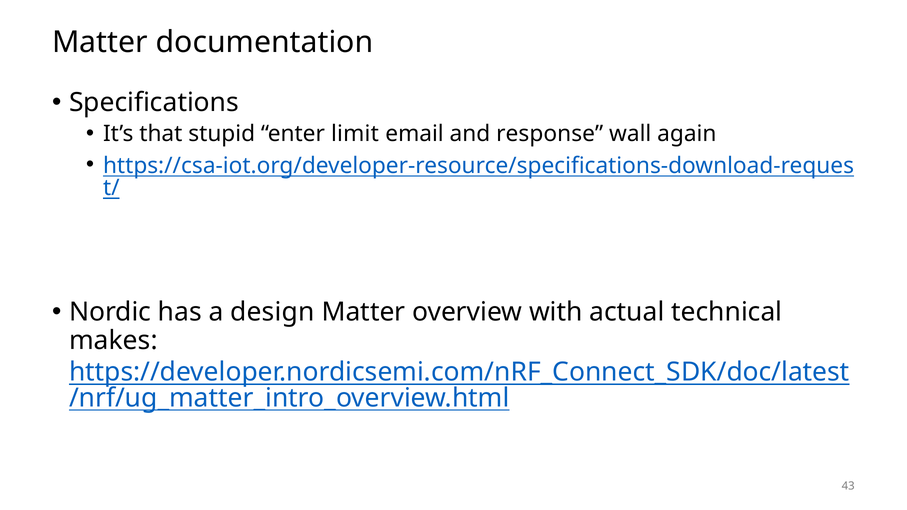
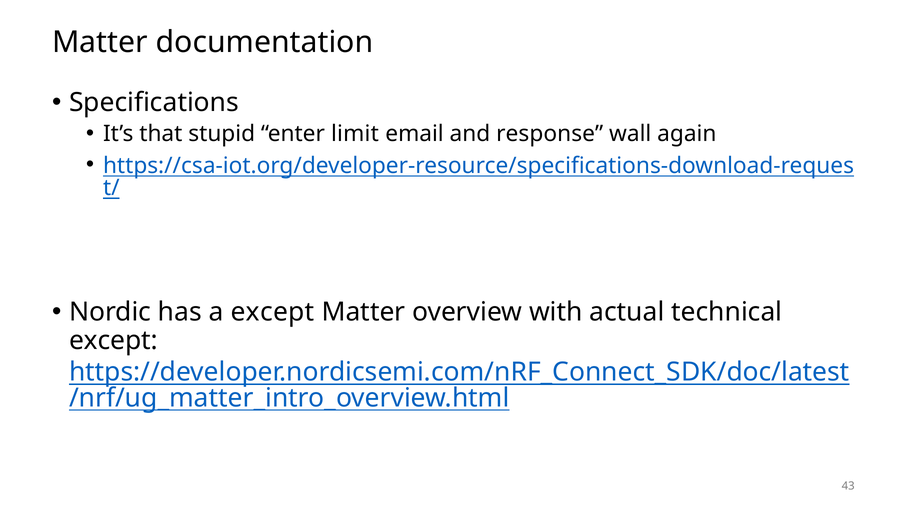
a design: design -> except (272, 312)
makes: makes -> except (113, 341)
